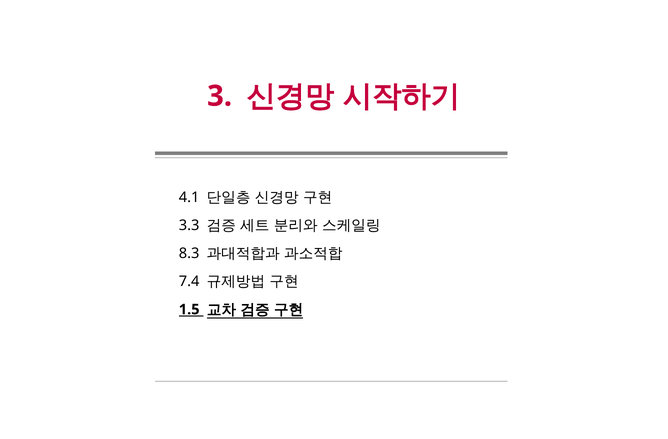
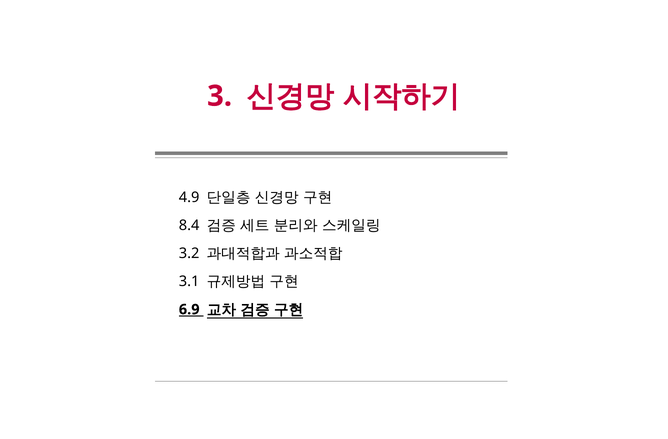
4.1: 4.1 -> 4.9 (189, 197)
3.3: 3.3 -> 8.4 (189, 225)
8.3: 8.3 -> 3.2 (189, 253)
7.4: 7.4 -> 3.1 (189, 281)
1.5: 1.5 -> 6.9 (189, 309)
